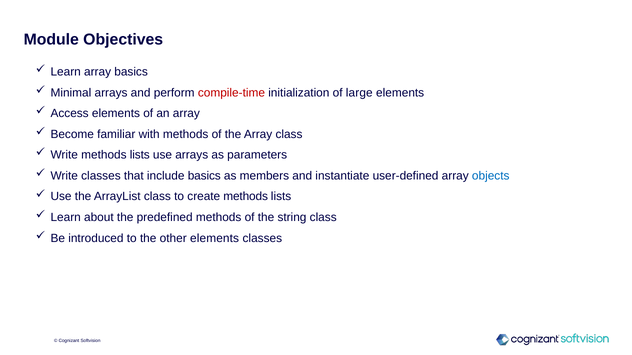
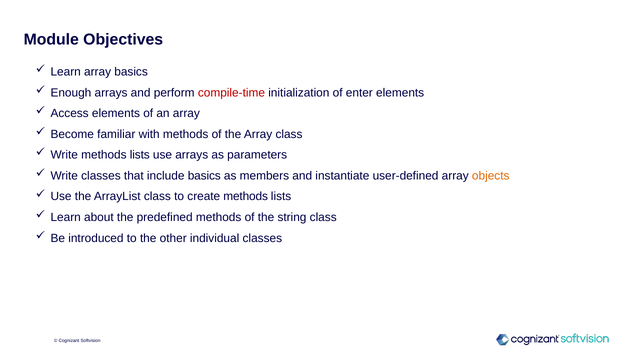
Minimal: Minimal -> Enough (71, 93)
large: large -> enter (359, 93)
objects colour: blue -> orange (491, 176)
other elements: elements -> individual (215, 238)
